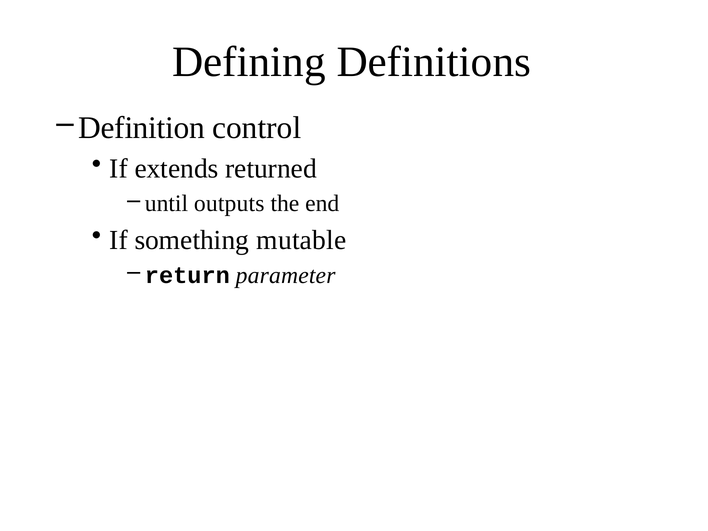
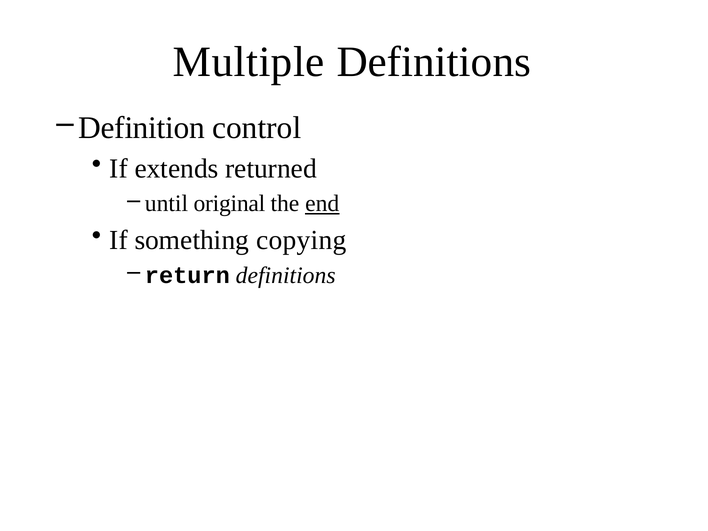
Defining: Defining -> Multiple (249, 62)
outputs: outputs -> original (229, 204)
end underline: none -> present (322, 204)
mutable: mutable -> copying (301, 240)
return parameter: parameter -> definitions (286, 275)
